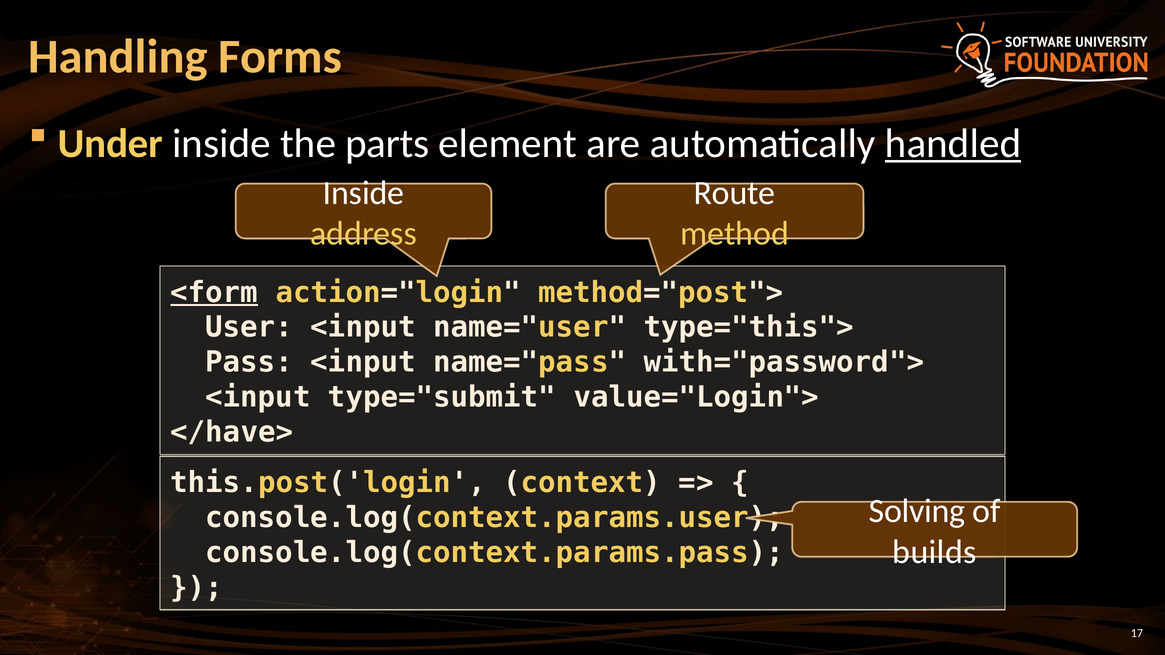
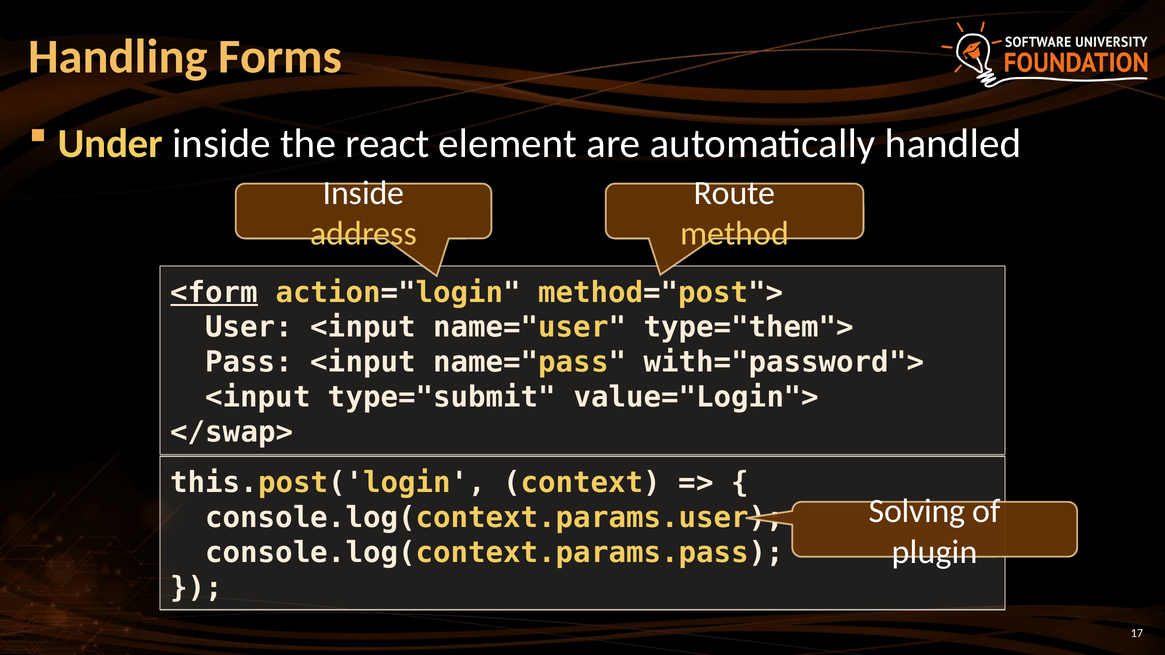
parts: parts -> react (387, 144)
handled underline: present -> none (953, 144)
type="this">: type="this"> -> type="them"> (749, 328)
</have>: </have> -> </swap> (232, 432)
builds: builds -> plugin (935, 552)
